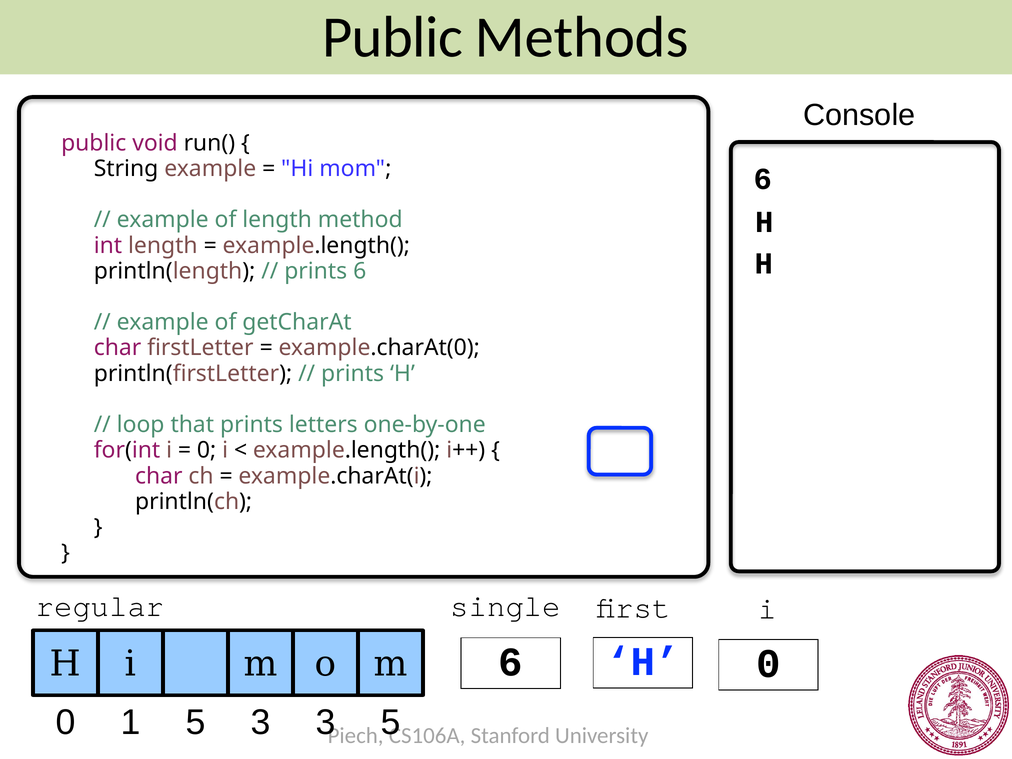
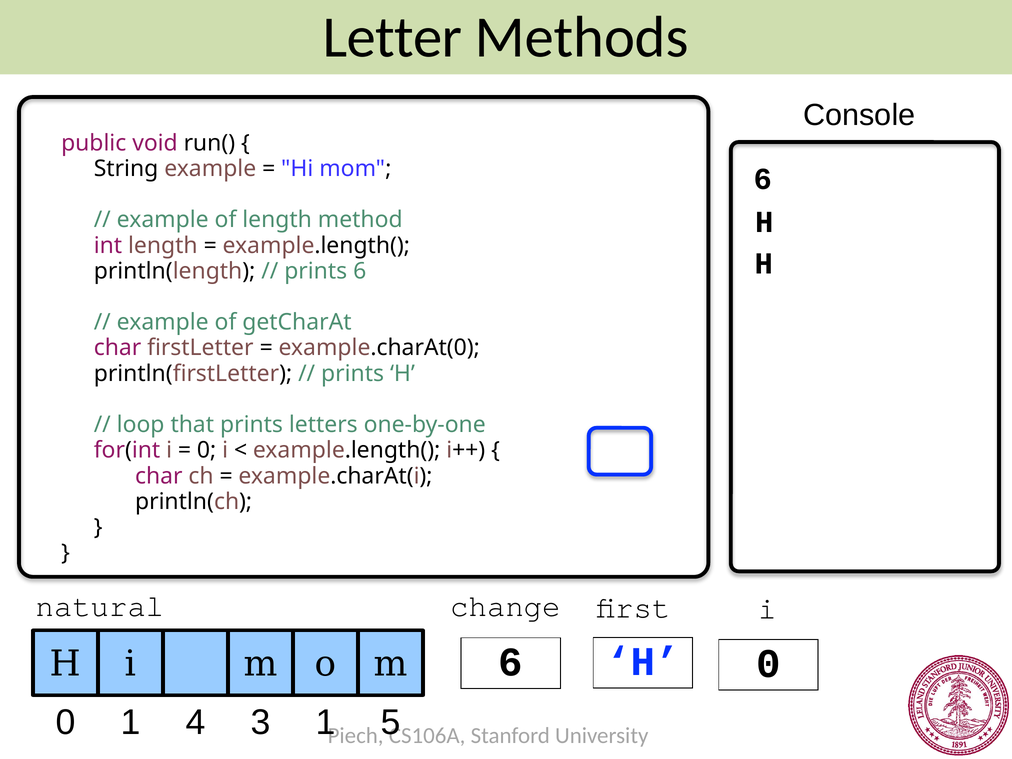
Public: Public -> Letter (393, 37)
regular: regular -> natural (100, 606)
single: single -> change (506, 606)
1 5: 5 -> 4 (196, 722)
3 3: 3 -> 1 (326, 722)
